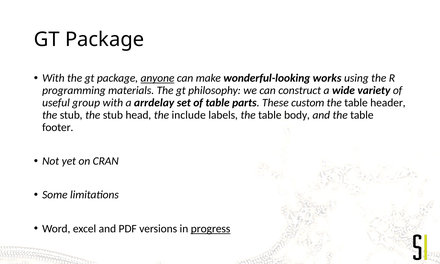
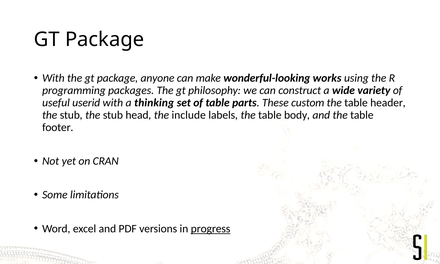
anyone underline: present -> none (157, 78)
materials: materials -> packages (131, 91)
group: group -> userid (86, 103)
arrdelay: arrdelay -> thinking (154, 103)
